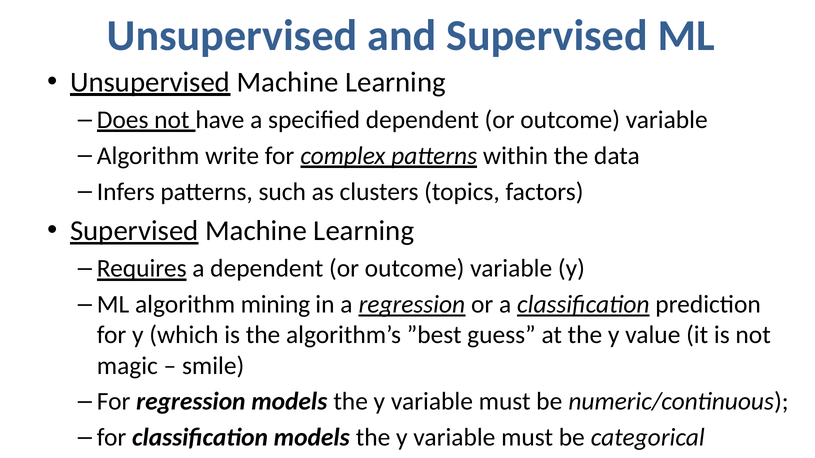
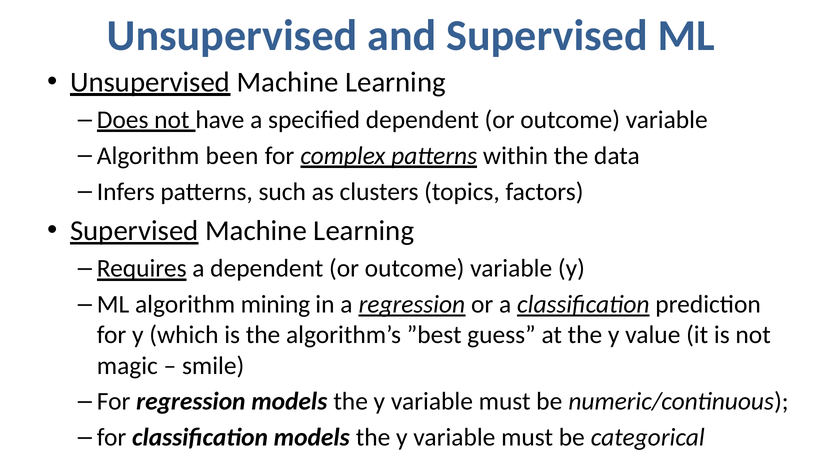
write: write -> been (232, 156)
